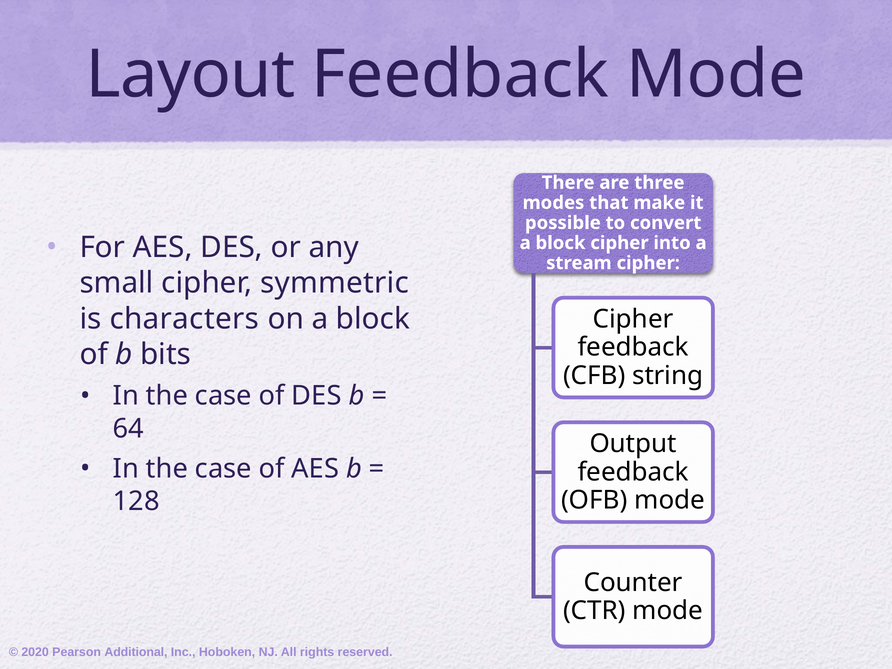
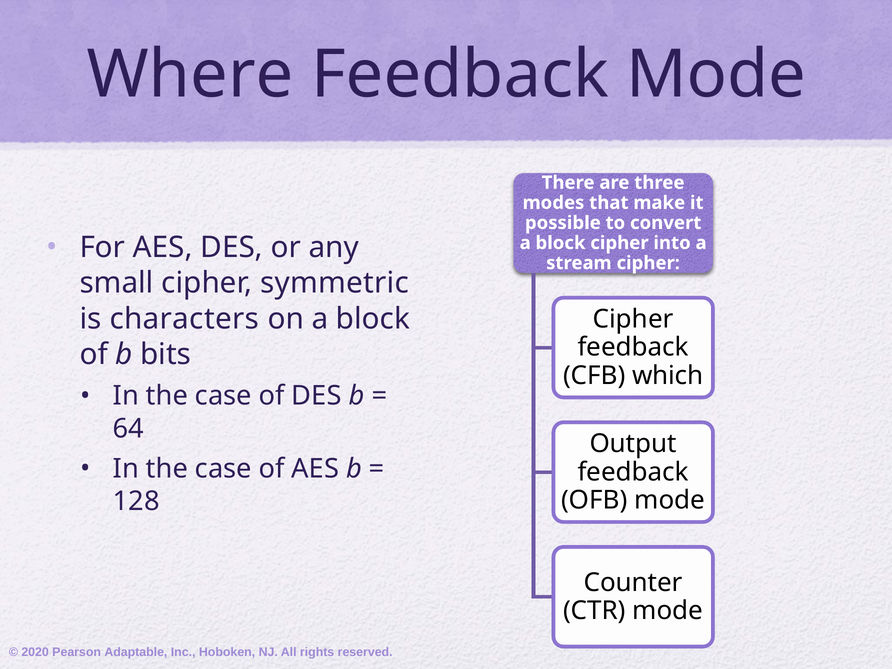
Layout: Layout -> Where (190, 74)
string: string -> which (668, 375)
Additional: Additional -> Adaptable (136, 652)
